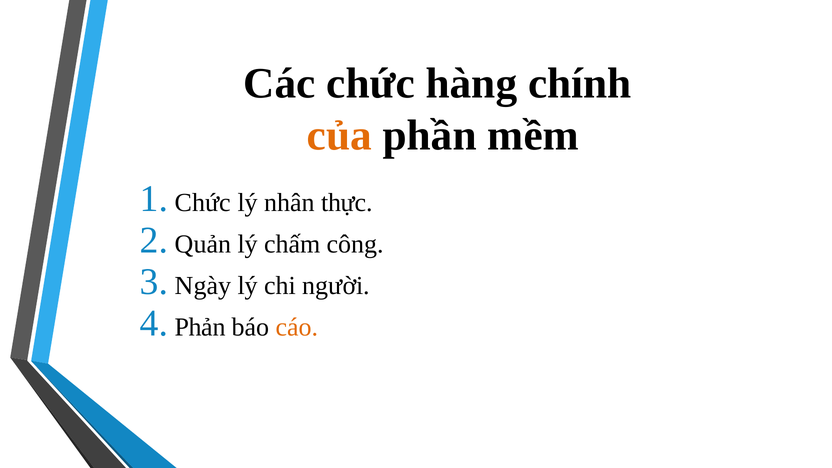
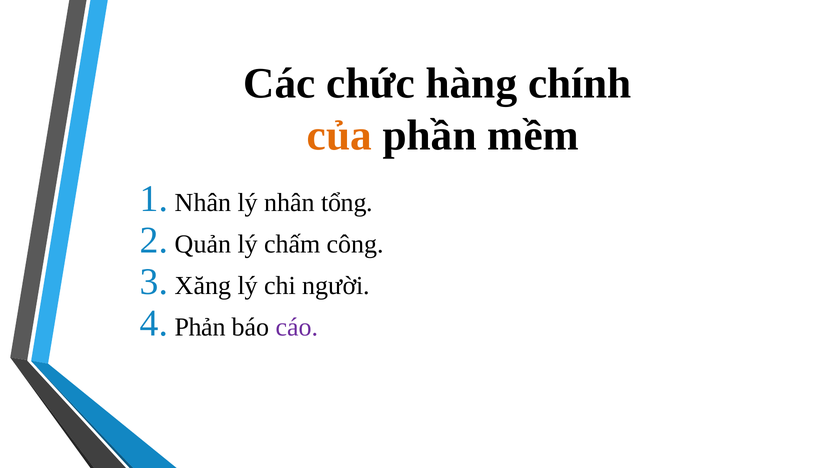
Chức: Chức -> Nhân (203, 202)
thực: thực -> tổng (347, 202)
Ngày: Ngày -> Xăng (203, 286)
cáo colour: orange -> purple (297, 327)
